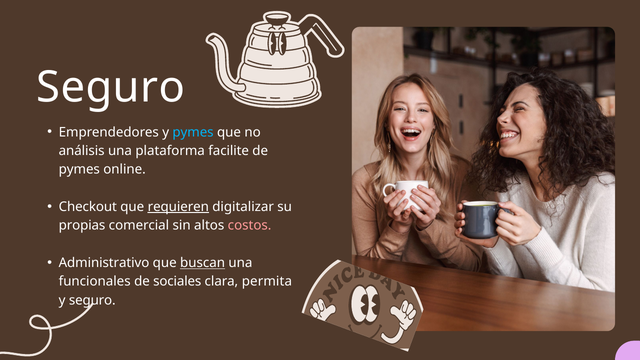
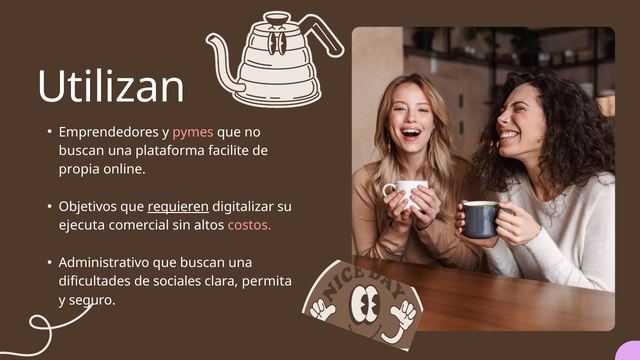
Seguro: Seguro -> Utilizan (111, 87)
pymes colour: light blue -> pink (193, 132)
análisis: análisis -> buscan (82, 151)
pymes: pymes -> propia (79, 170)
Checkout: Checkout -> Objetivos (88, 207)
propias: propias -> ejecuta (82, 226)
buscan underline: present -> none (203, 263)
funcionales: funcionales -> dificultades (95, 282)
